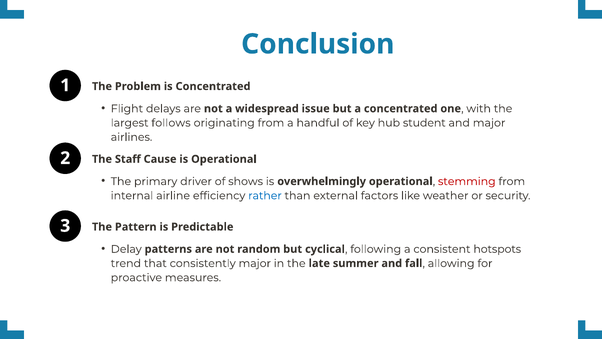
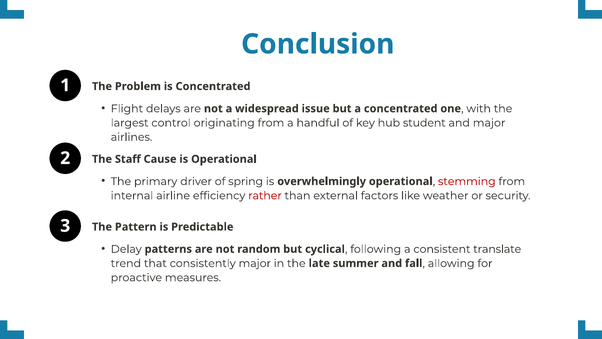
follows: follows -> control (171, 123)
shows: shows -> spring (246, 181)
rather colour: blue -> red (265, 195)
hotspots: hotspots -> translate (497, 249)
